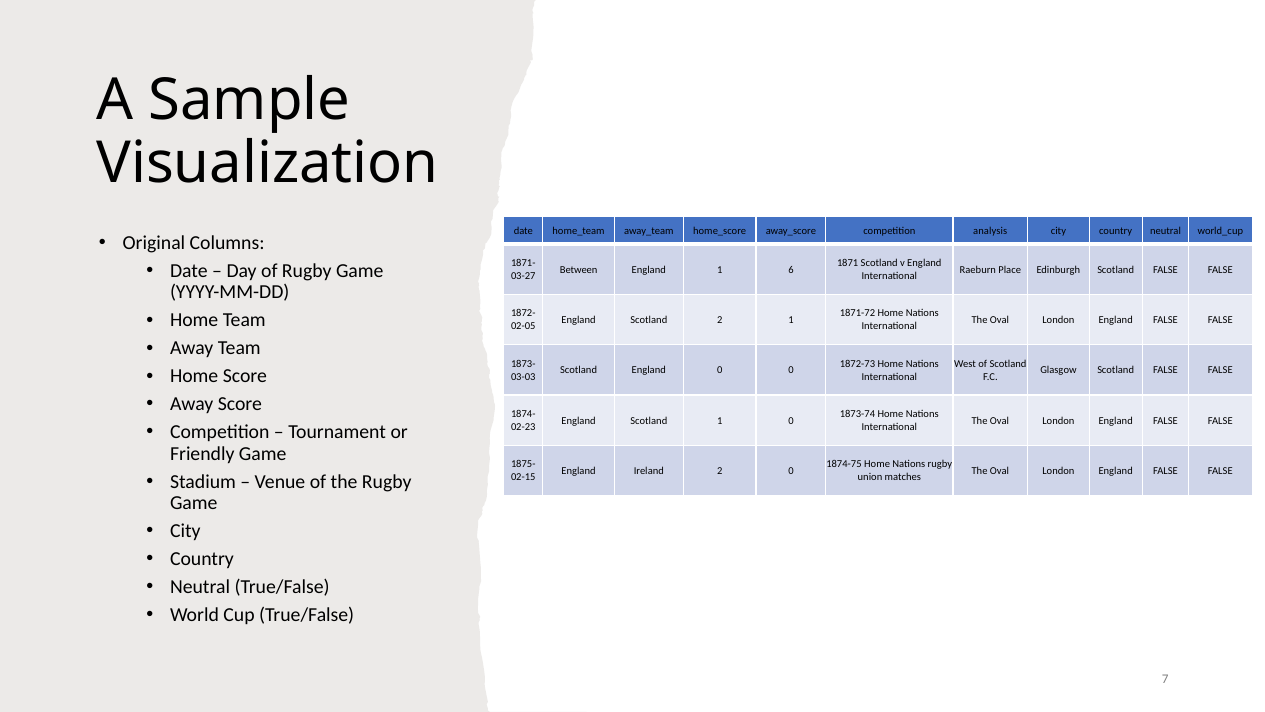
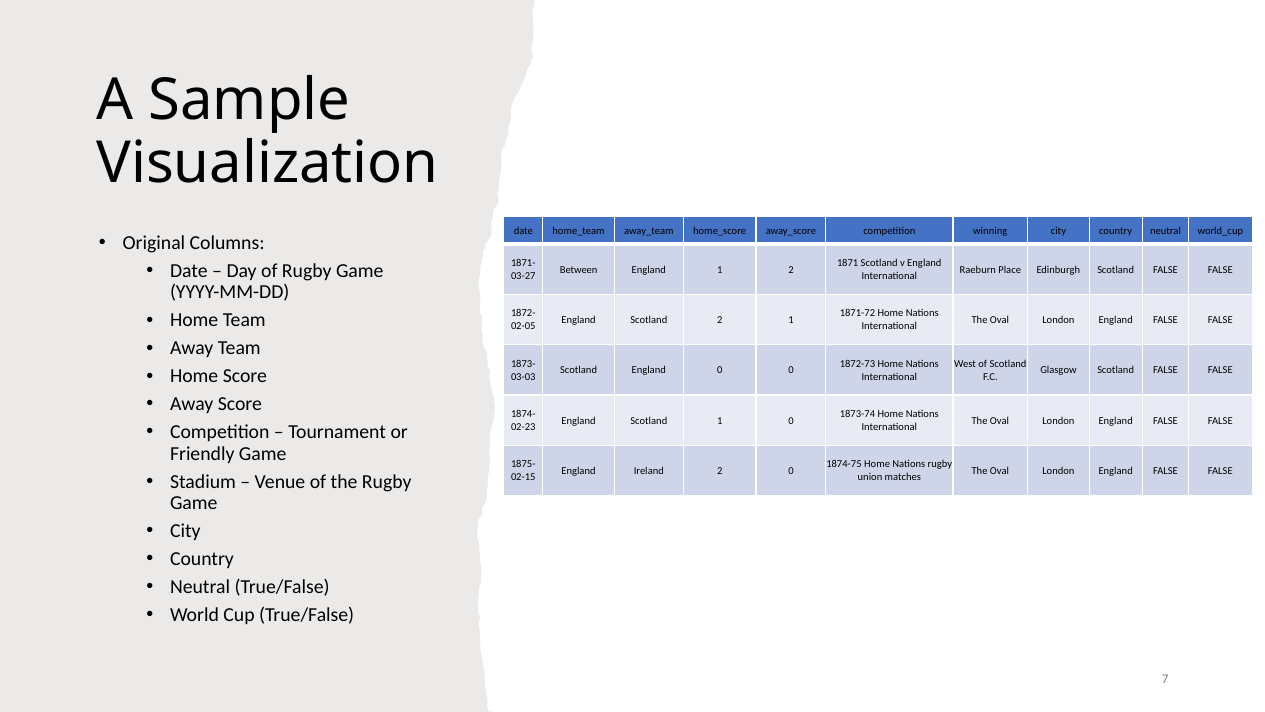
analysis: analysis -> winning (990, 230)
1 6: 6 -> 2 (791, 269)
